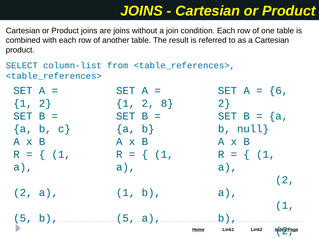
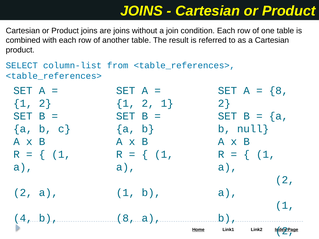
6: 6 -> 8 (279, 91)
2 8: 8 -> 1 (167, 103)
5: 5 -> 4 (23, 218)
5: 5 -> 8 (126, 218)
